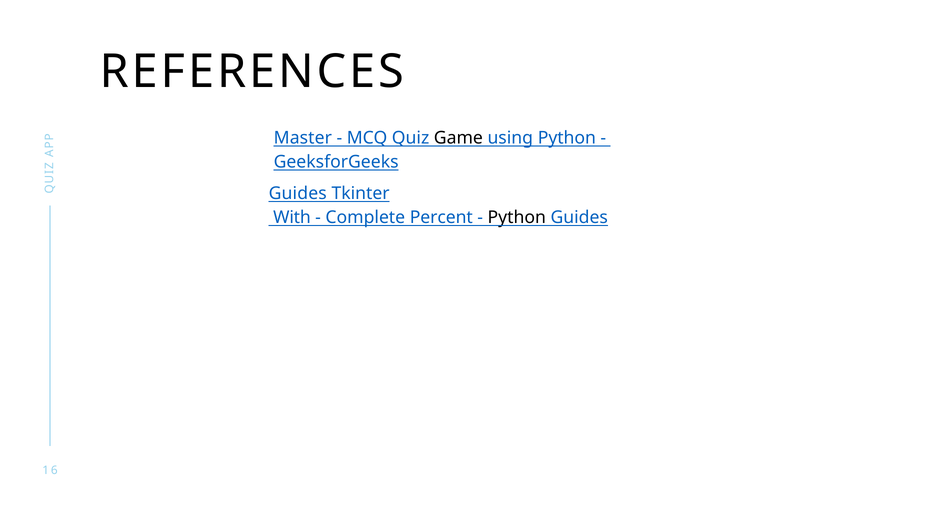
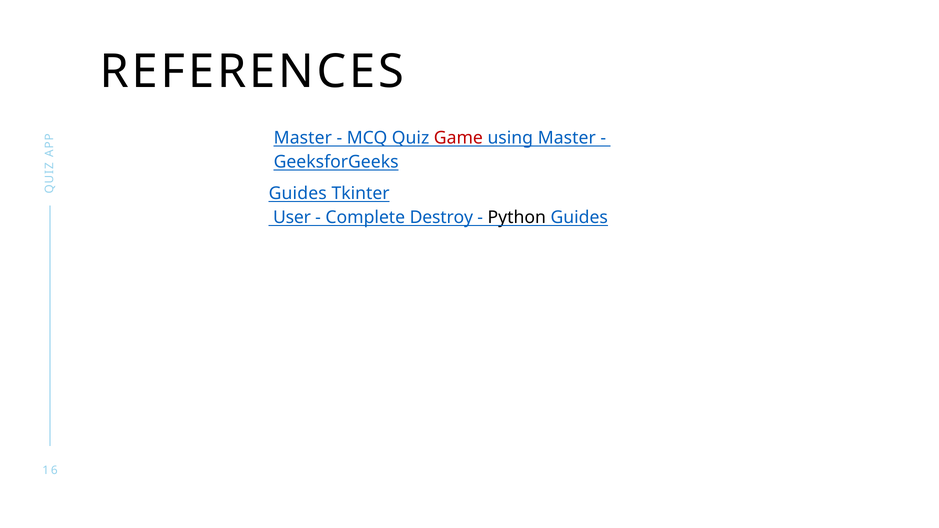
Game colour: black -> red (458, 138)
using Python: Python -> Master (567, 138)
With: With -> User (292, 218)
Percent: Percent -> Destroy (441, 218)
